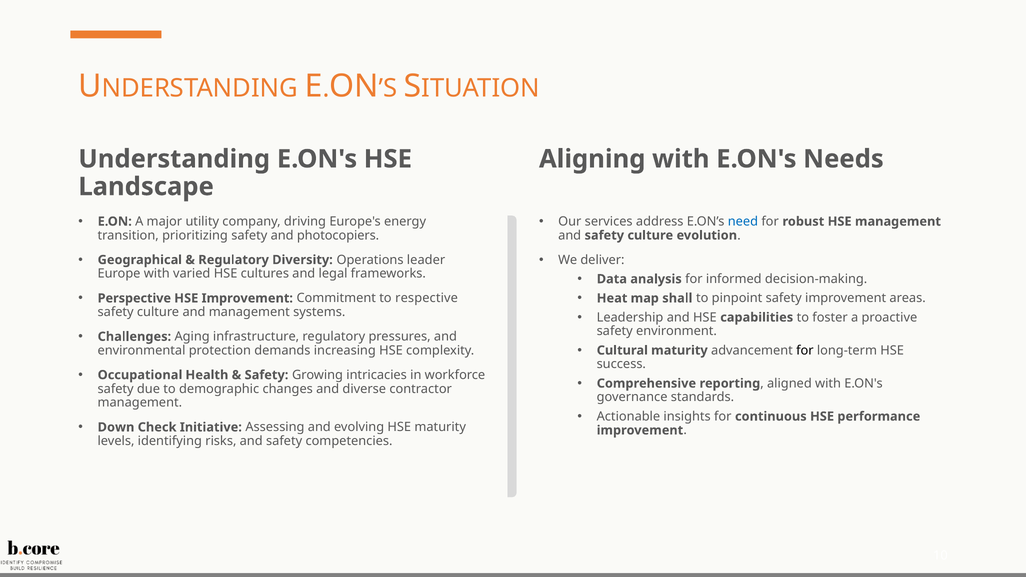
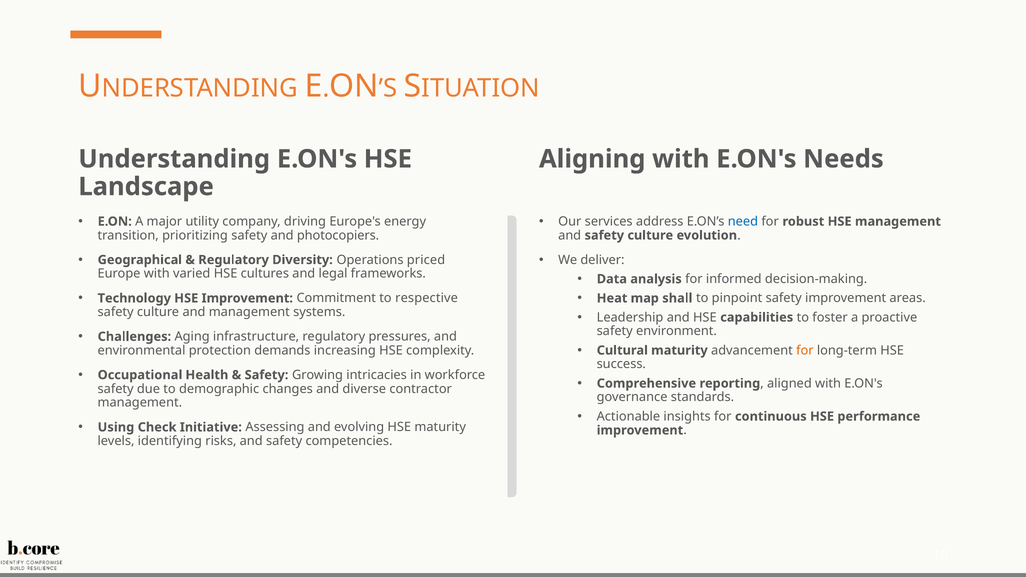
leader: leader -> priced (426, 260)
Perspective: Perspective -> Technology (134, 298)
for colour: black -> orange (805, 350)
Down: Down -> Using (116, 427)
